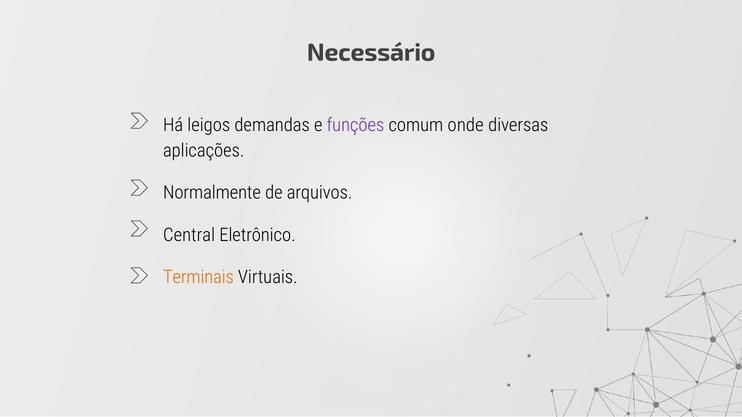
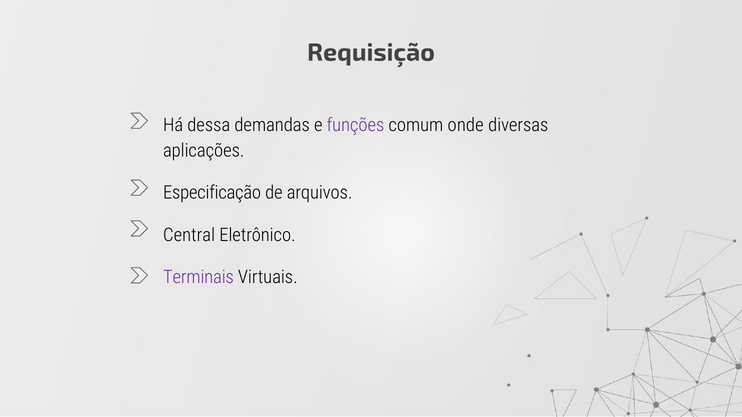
Necessário: Necessário -> Requisição (371, 53)
leigos: leigos -> dessa (209, 125)
Normalmente: Normalmente -> Especificação (212, 193)
Terminais colour: orange -> purple (198, 277)
